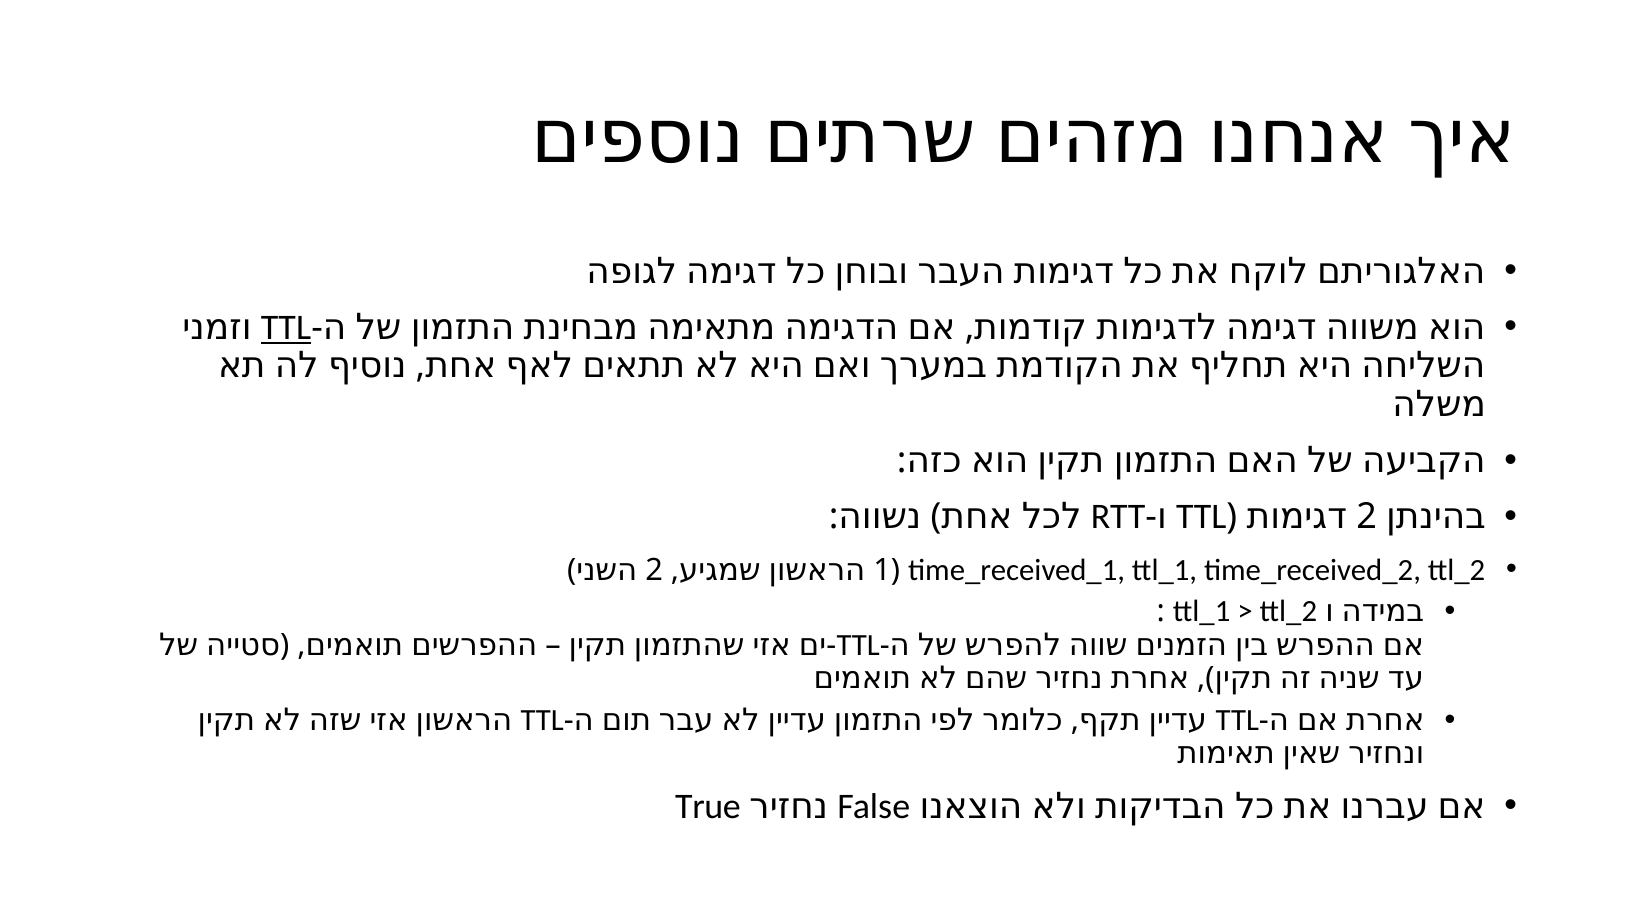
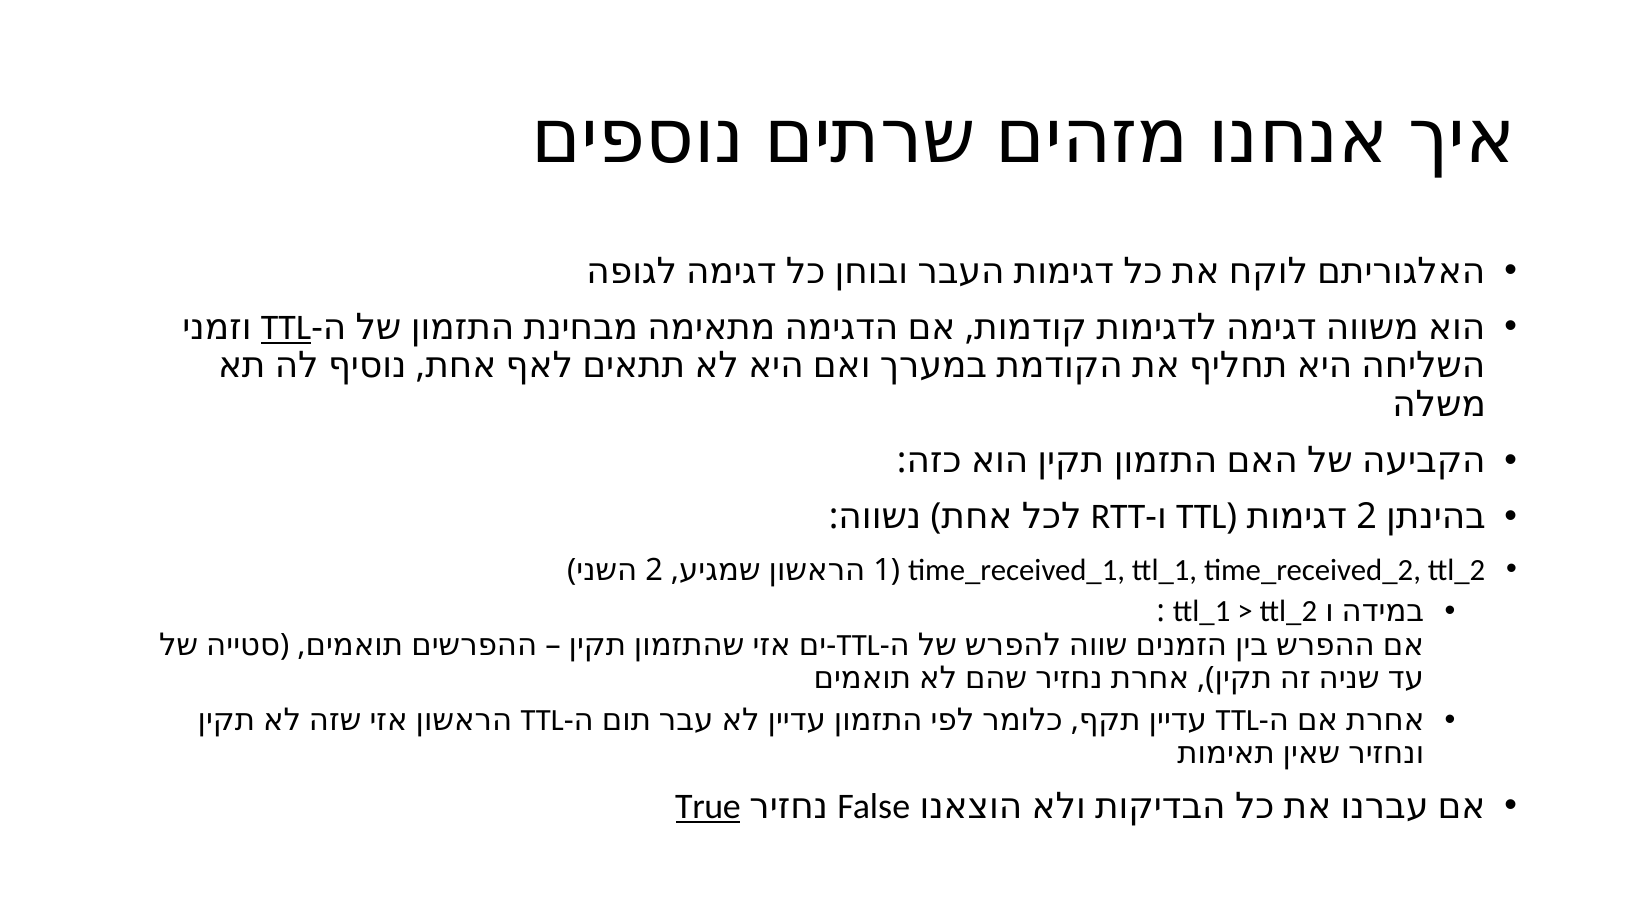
True underline: none -> present (708, 806)
